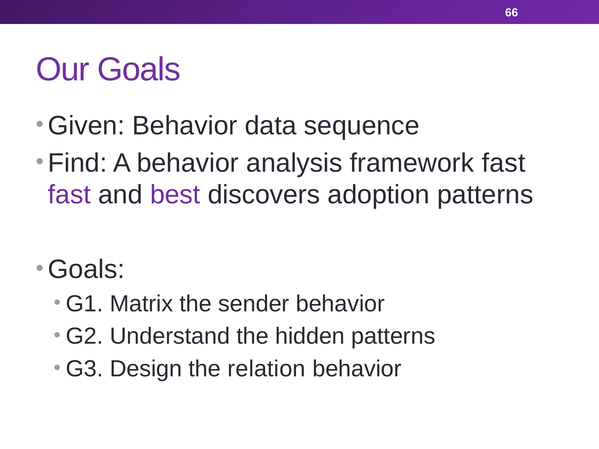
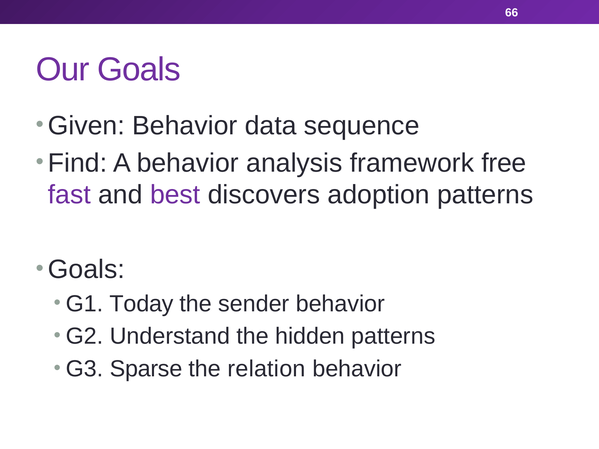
framework fast: fast -> free (504, 163)
Matrix: Matrix -> Today (142, 304)
Design: Design -> Sparse (146, 369)
